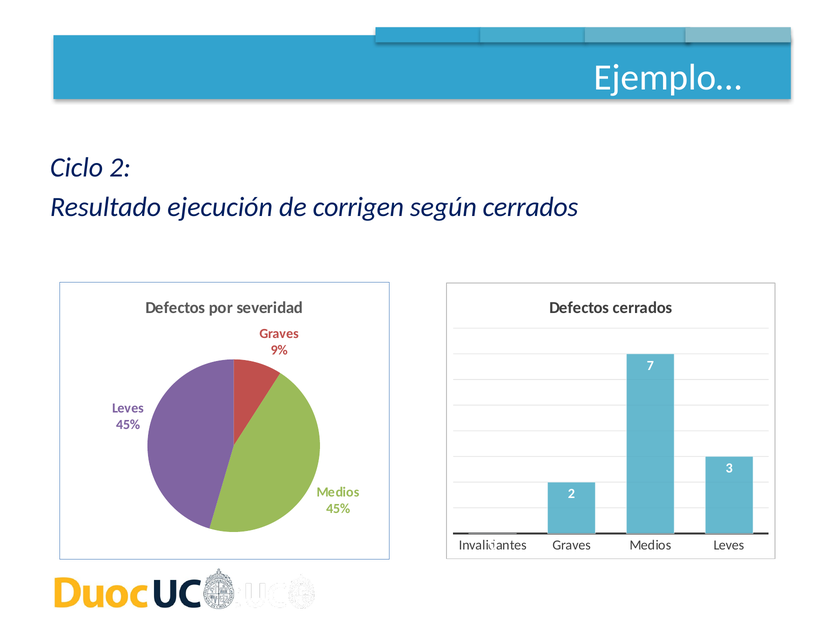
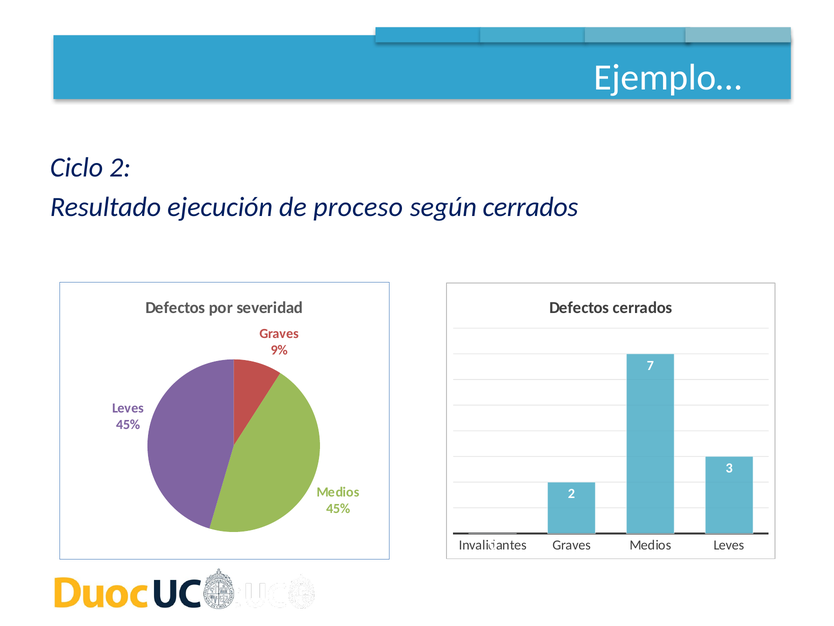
corrigen: corrigen -> proceso (358, 207)
